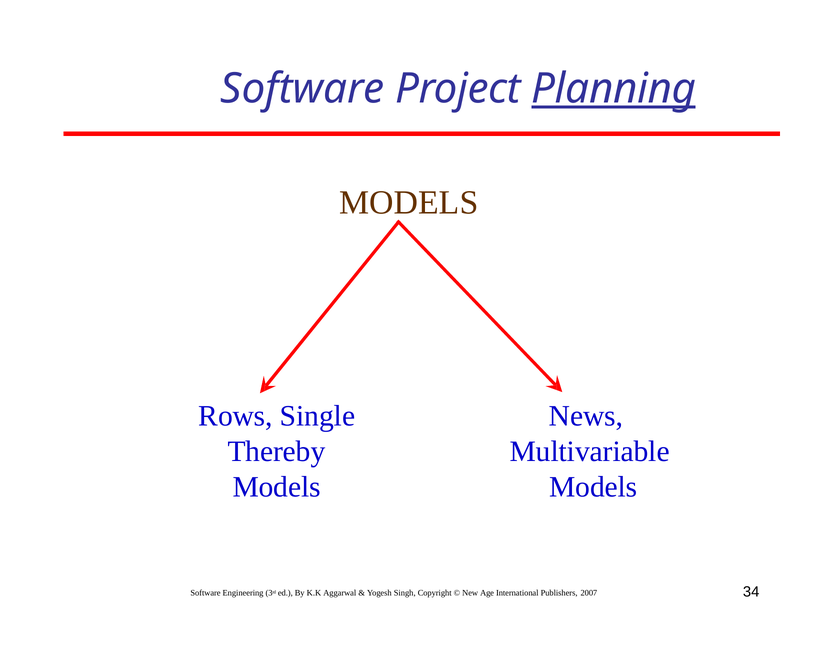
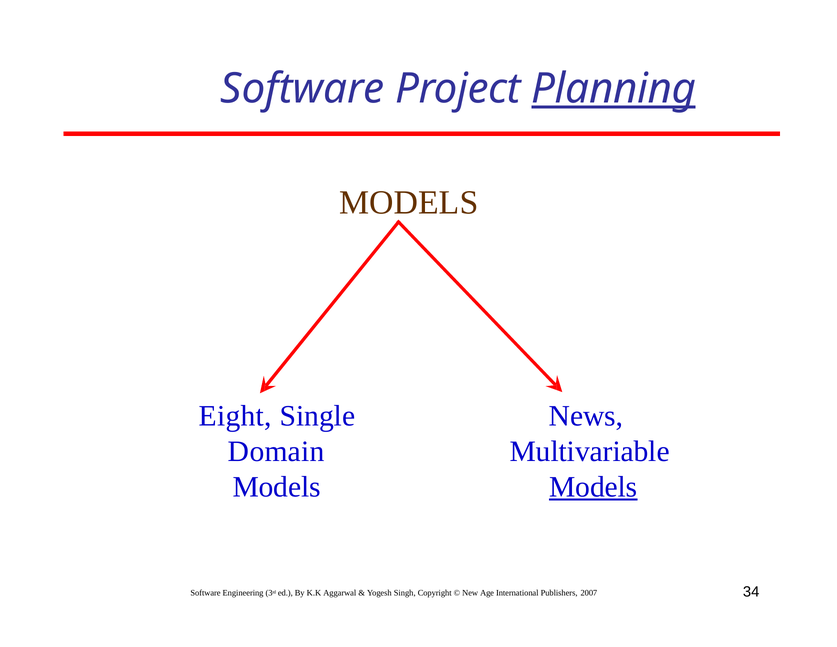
Rows: Rows -> Eight (235, 416)
Thereby: Thereby -> Domain (276, 451)
Models underline: none -> present (593, 487)
